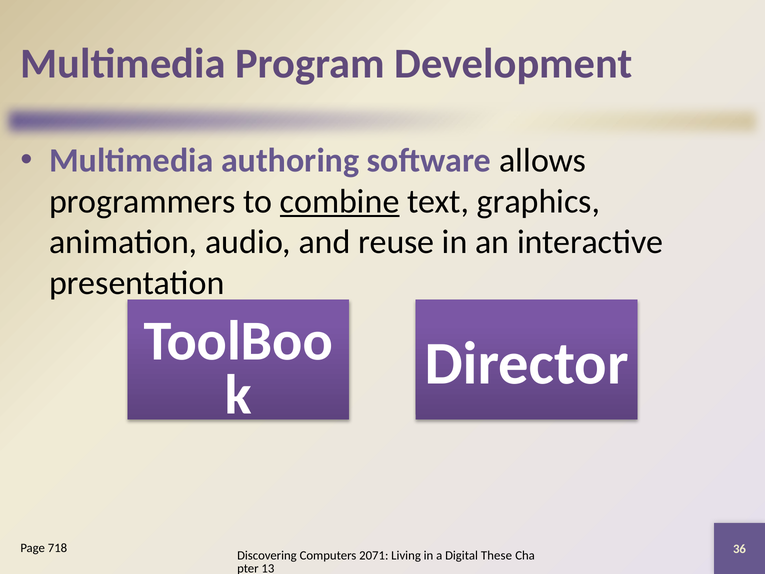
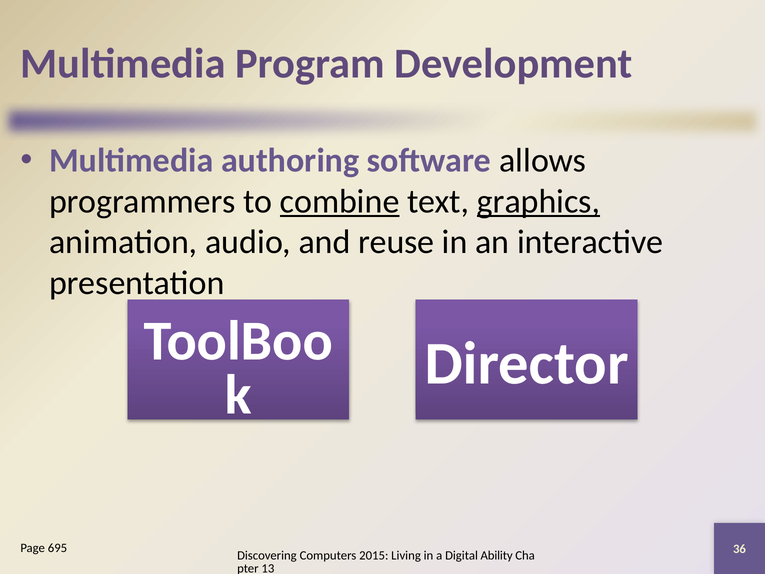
graphics underline: none -> present (539, 201)
718: 718 -> 695 (58, 548)
2071: 2071 -> 2015 (374, 555)
These: These -> Ability (497, 555)
